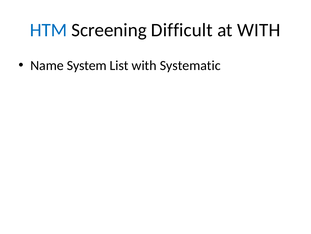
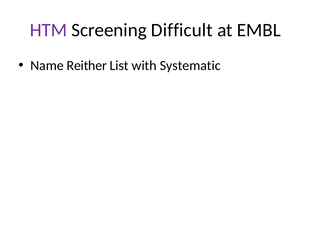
HTM colour: blue -> purple (48, 30)
at WITH: WITH -> EMBL (259, 30)
System: System -> Reither (87, 65)
